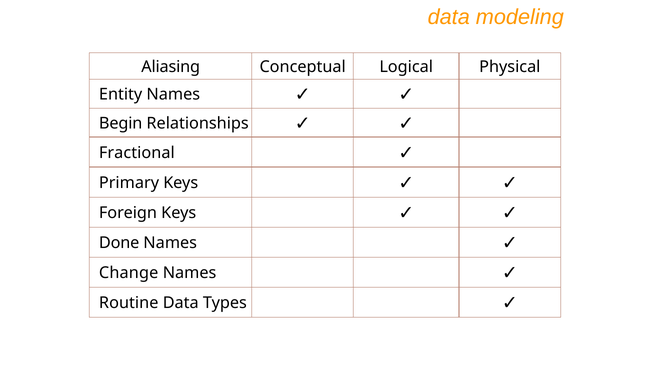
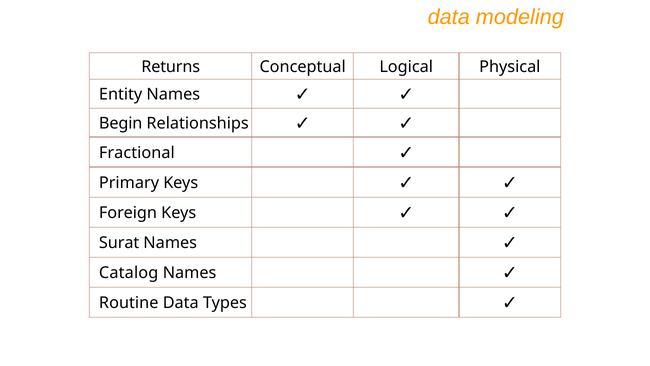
Aliasing: Aliasing -> Returns (171, 67)
Done: Done -> Surat (119, 243)
Change: Change -> Catalog (129, 273)
